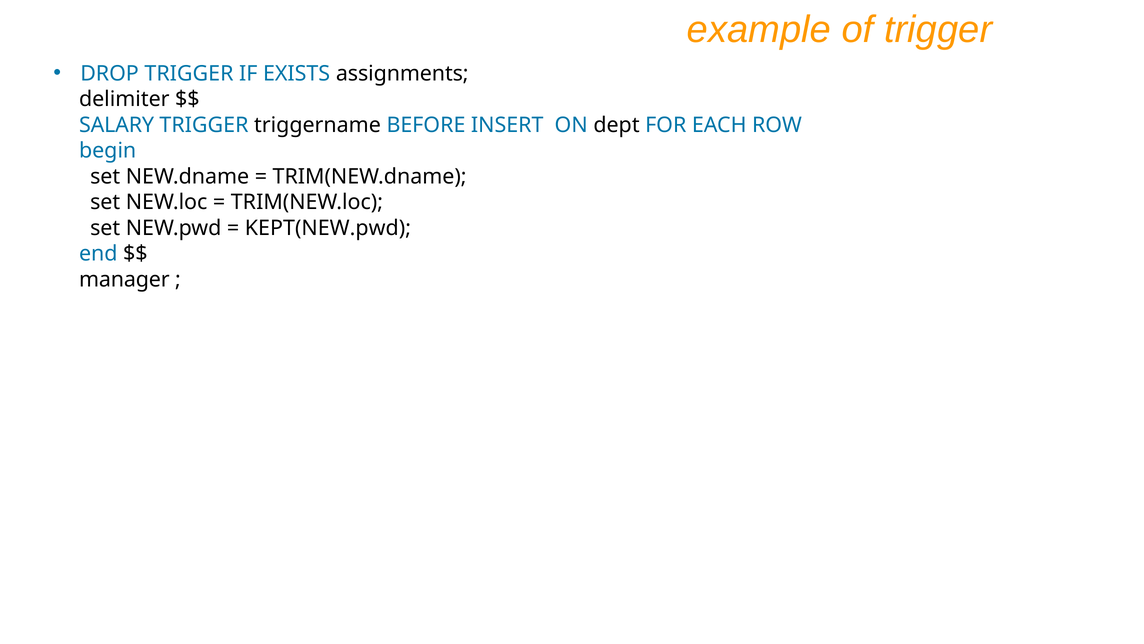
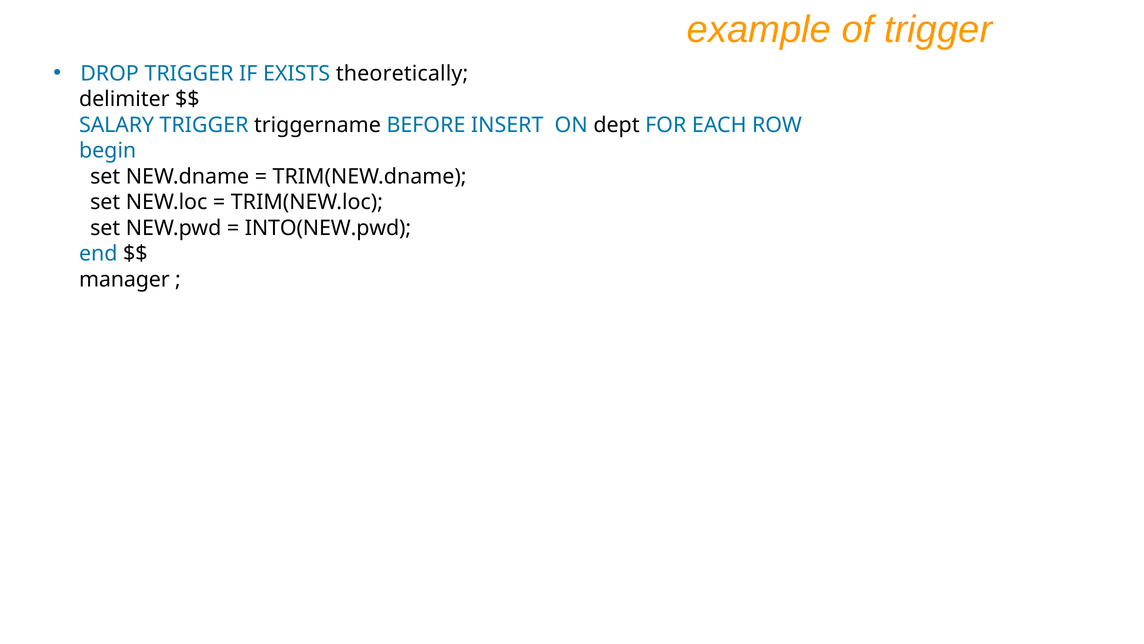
assignments: assignments -> theoretically (402, 73)
KEPT(NEW.pwd: KEPT(NEW.pwd -> INTO(NEW.pwd (328, 228)
